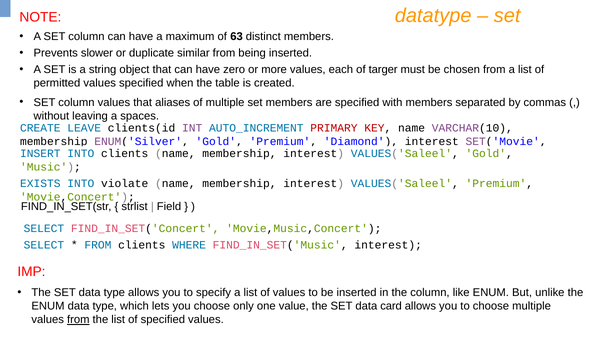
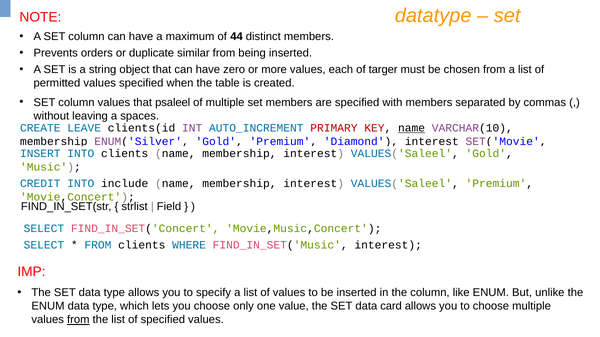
63: 63 -> 44 (237, 37)
slower: slower -> orders (97, 53)
aliases: aliases -> psaleel (173, 103)
name underline: none -> present (412, 128)
EXISTS: EXISTS -> CREDIT (40, 184)
violate: violate -> include (125, 184)
